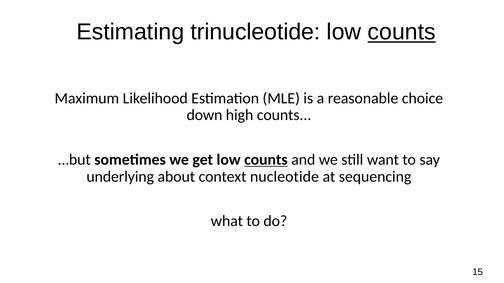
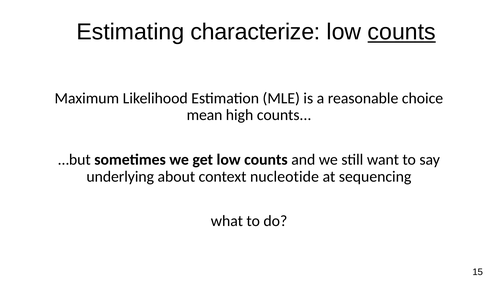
trinucleotide: trinucleotide -> characterize (255, 32)
down: down -> mean (205, 115)
counts underline: present -> none (266, 160)
